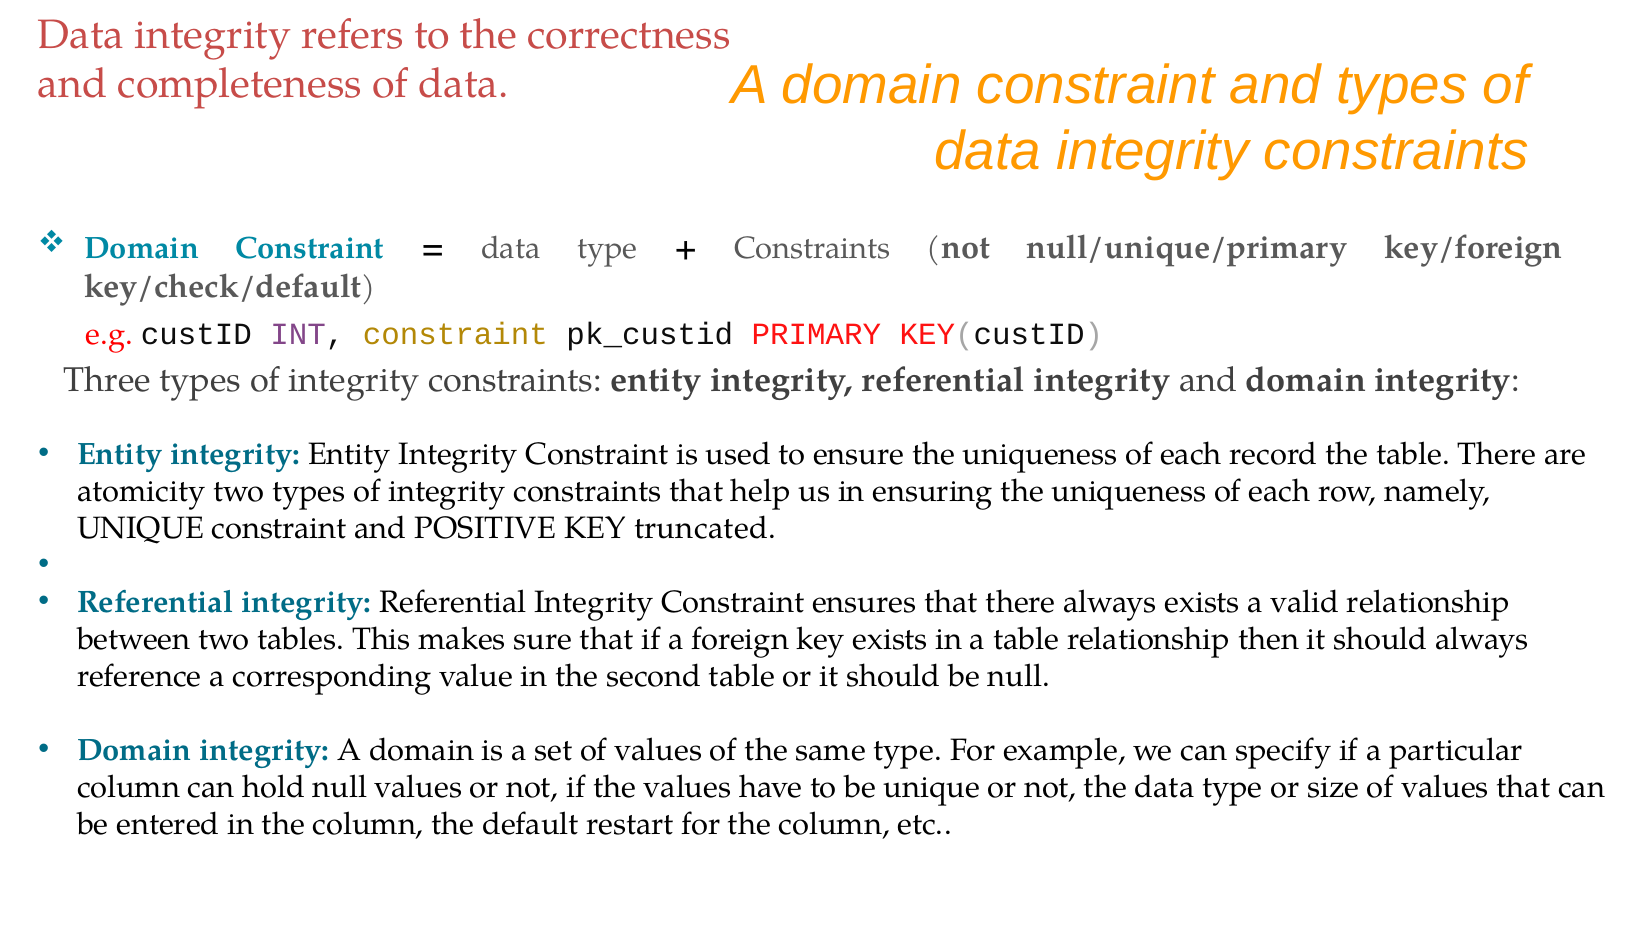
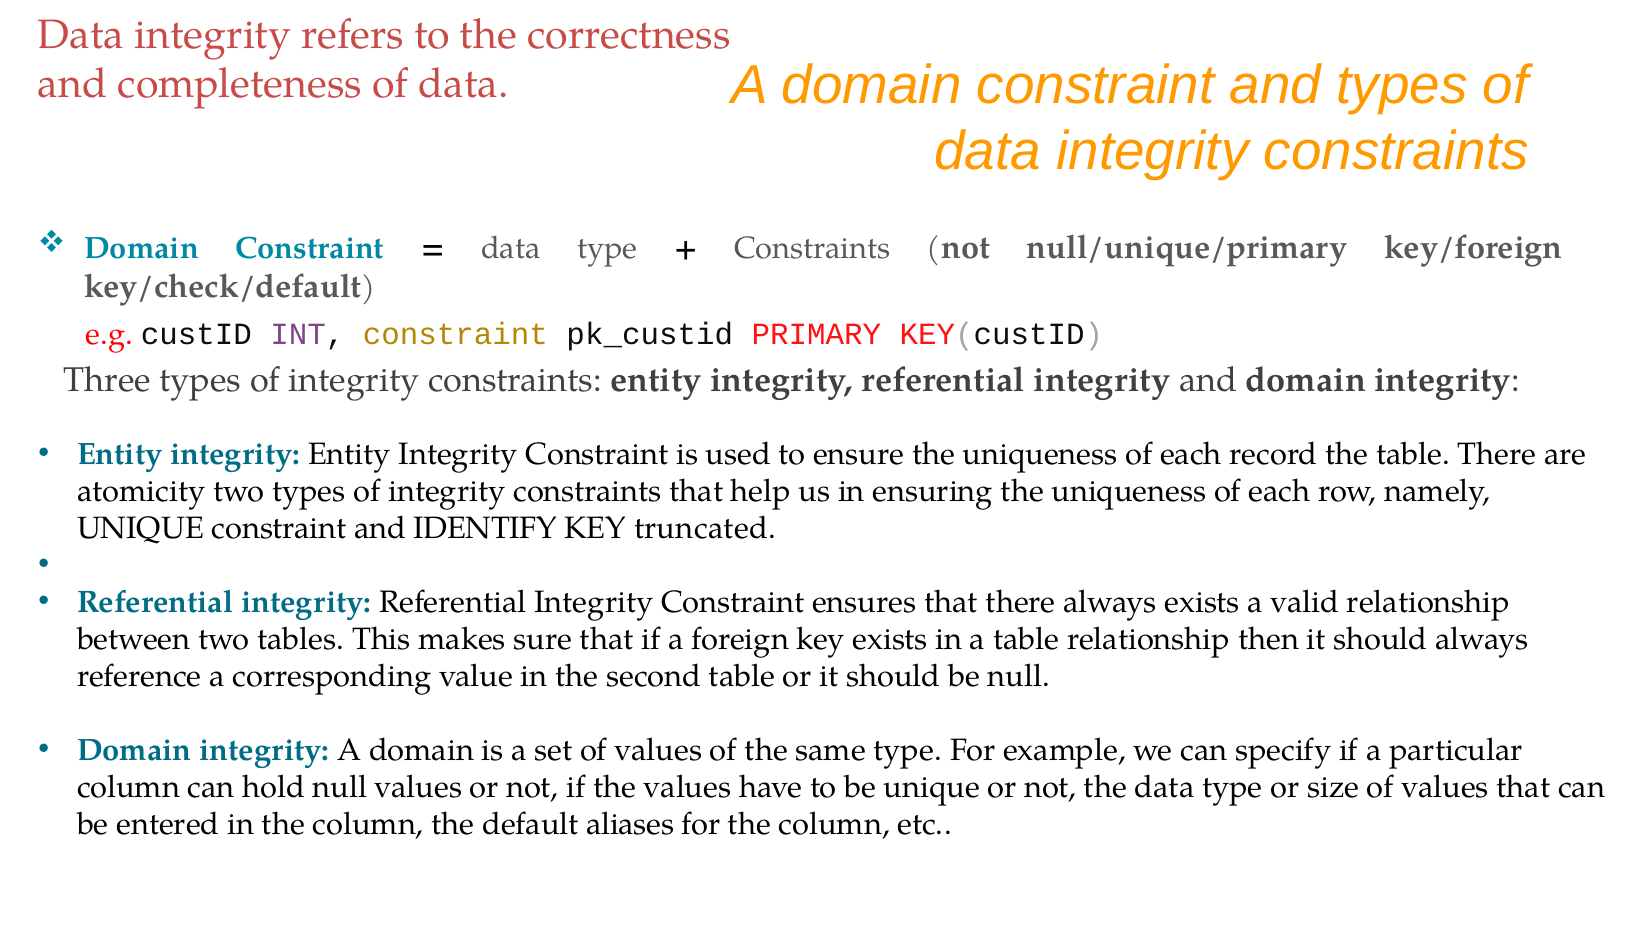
POSITIVE: POSITIVE -> IDENTIFY (486, 528)
restart: restart -> aliases (630, 825)
